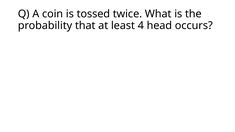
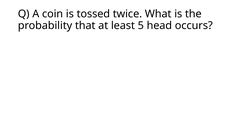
4: 4 -> 5 (141, 26)
